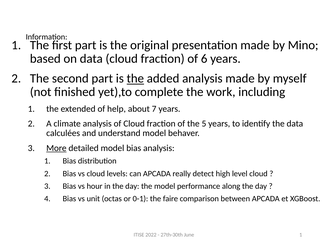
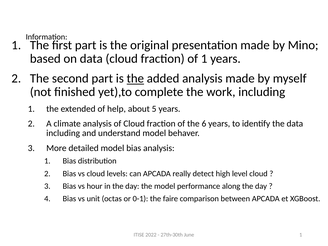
of 6: 6 -> 1 (204, 59)
7: 7 -> 5 (154, 109)
5: 5 -> 6 (204, 124)
calculées: calculées -> including (63, 133)
More underline: present -> none (56, 148)
